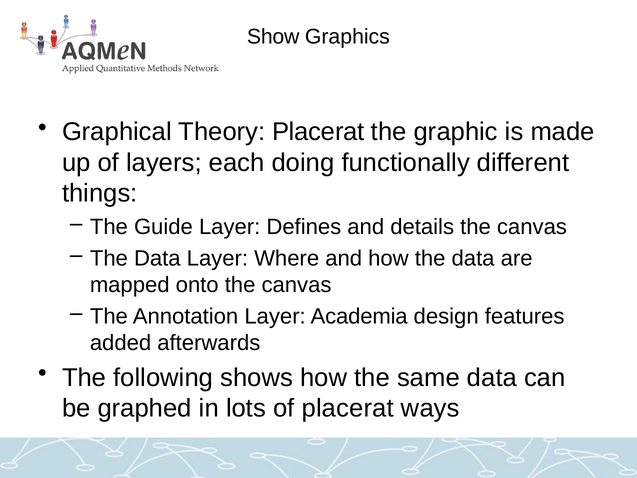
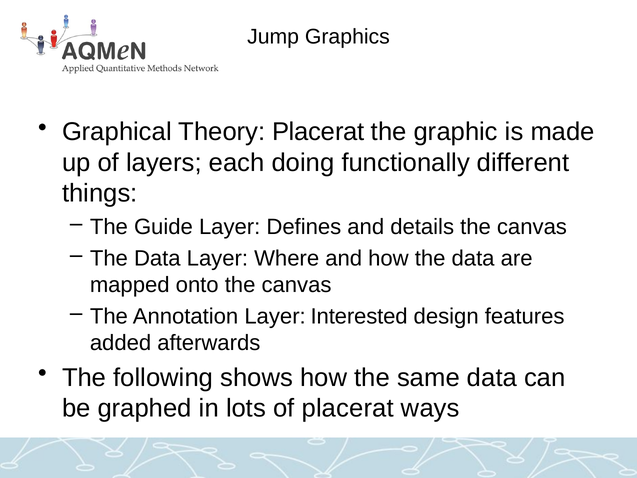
Show: Show -> Jump (273, 37)
Academia: Academia -> Interested (359, 316)
